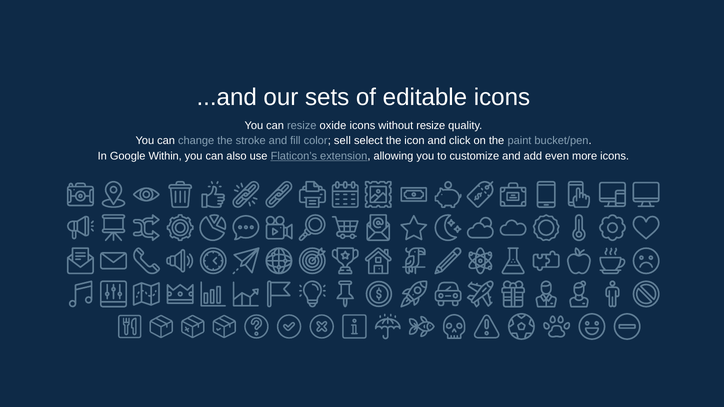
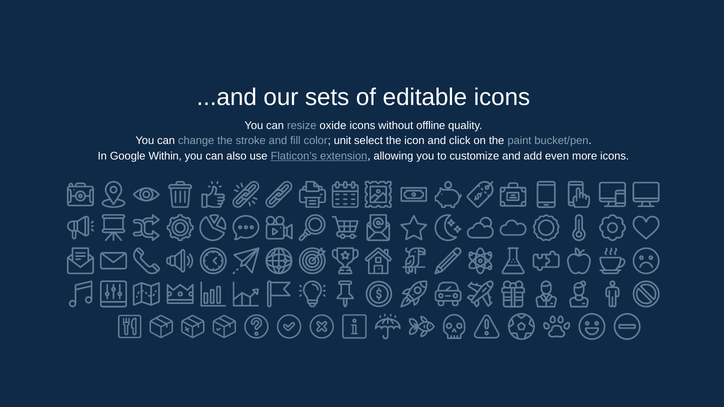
without resize: resize -> offline (431, 125)
sell: sell -> unit (343, 141)
